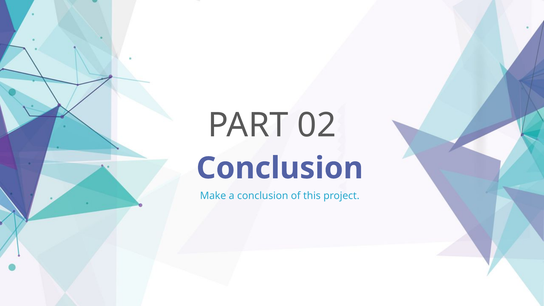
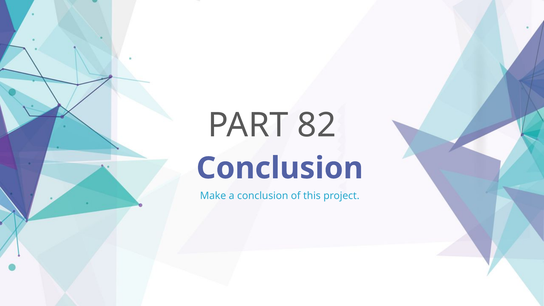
02: 02 -> 82 (317, 125)
